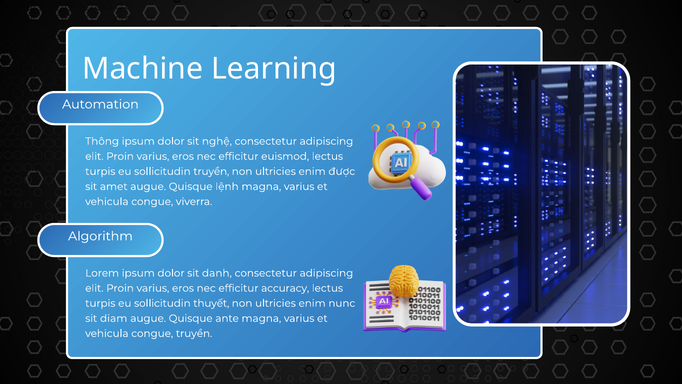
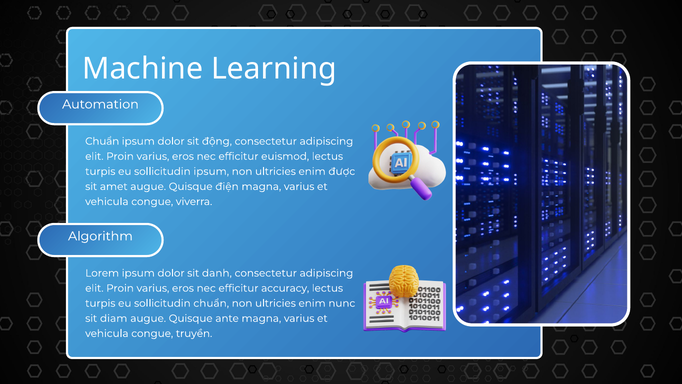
Thông: Thông -> Chuẩn (102, 141)
nghệ: nghệ -> động (217, 141)
truyền: truyền -> ipsum (211, 171)
lệnh: lệnh -> điện (227, 186)
sollicitudin thuyết: thuyết -> chuẩn (211, 303)
